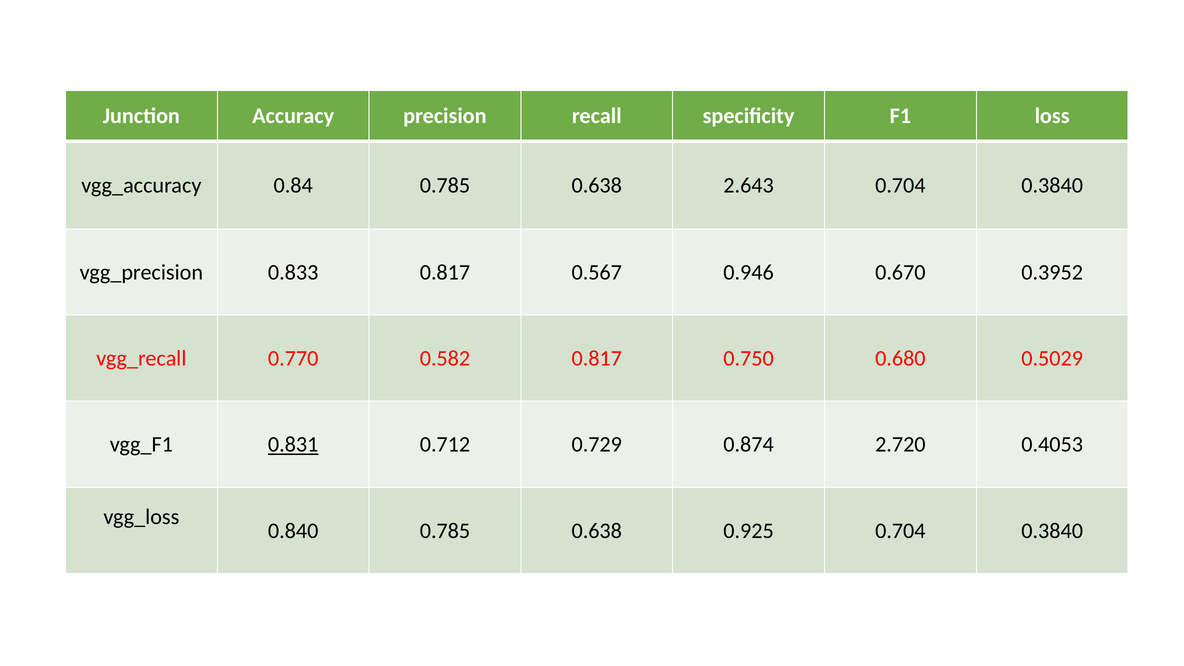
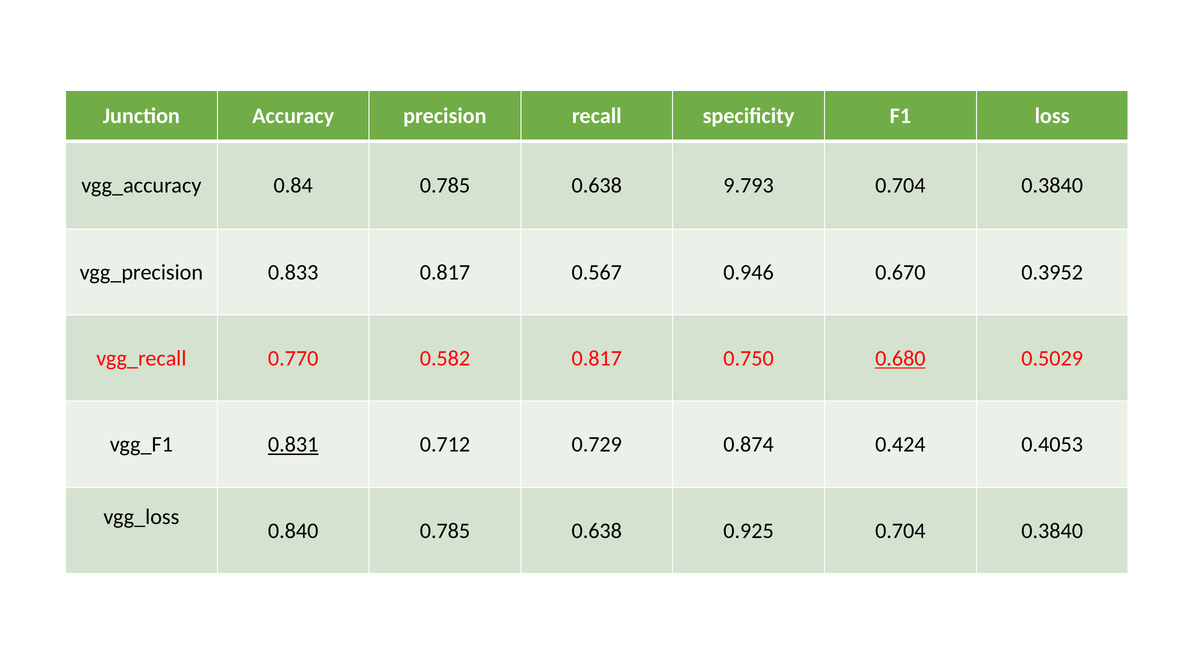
2.643: 2.643 -> 9.793 (749, 185)
0.680 underline: none -> present (900, 358)
2.720: 2.720 -> 0.424 (900, 445)
